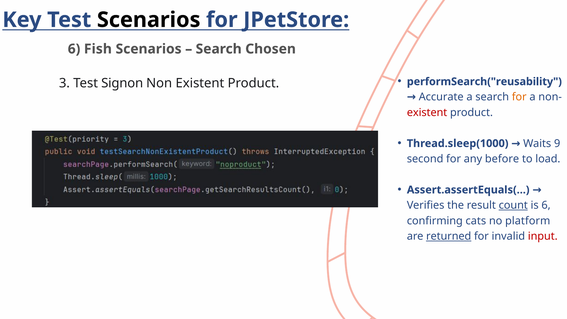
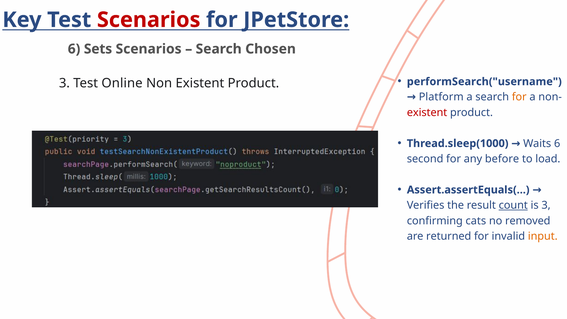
Scenarios colour: black -> red (149, 20)
Fish: Fish -> Sets (98, 49)
performSearch("reusability: performSearch("reusability -> performSearch("username (484, 82)
Signon: Signon -> Online (122, 83)
Accurate: Accurate -> Platform (441, 97)
Waits 9: 9 -> 6 (557, 143)
is 6: 6 -> 3 (546, 205)
platform: platform -> removed (528, 221)
returned underline: present -> none (449, 236)
input colour: red -> orange (543, 236)
